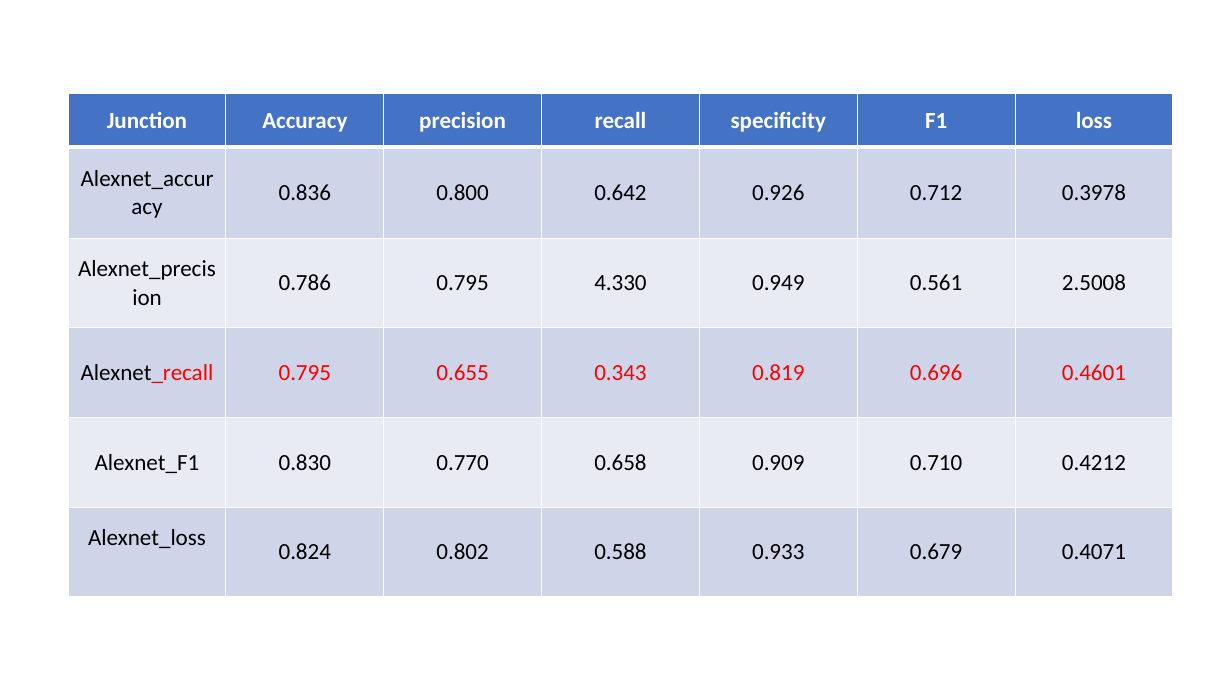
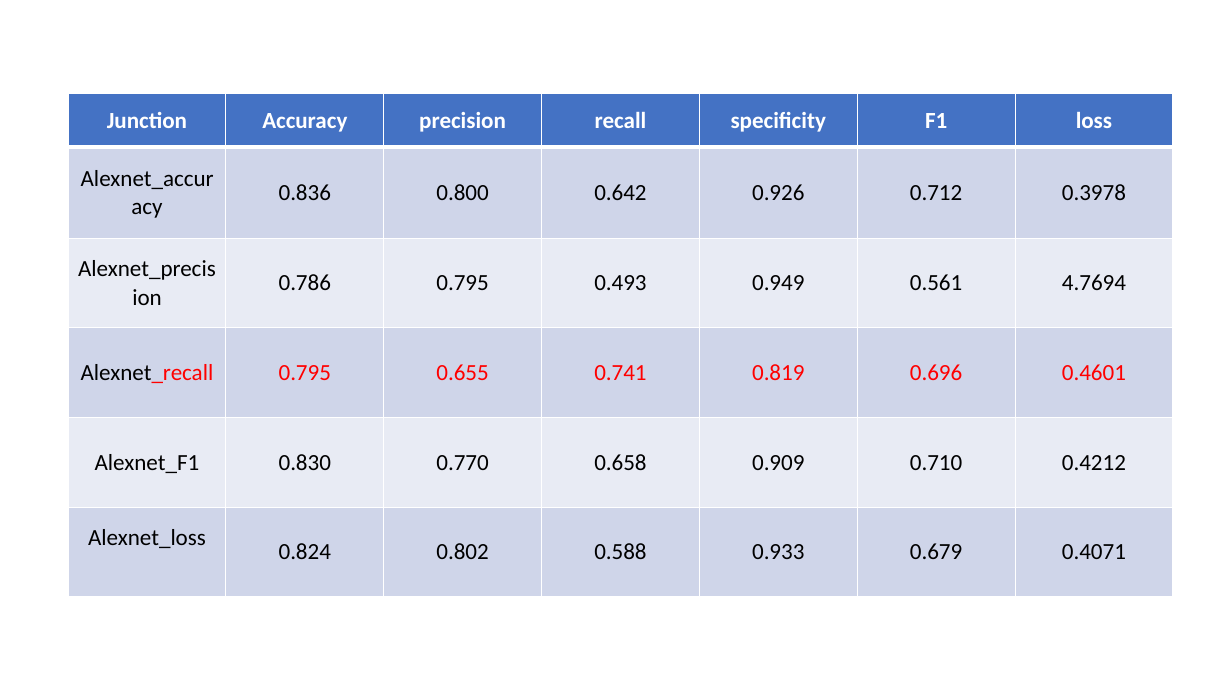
4.330: 4.330 -> 0.493 (620, 283)
2.5008: 2.5008 -> 4.7694 (1094, 283)
0.343: 0.343 -> 0.741 (620, 373)
